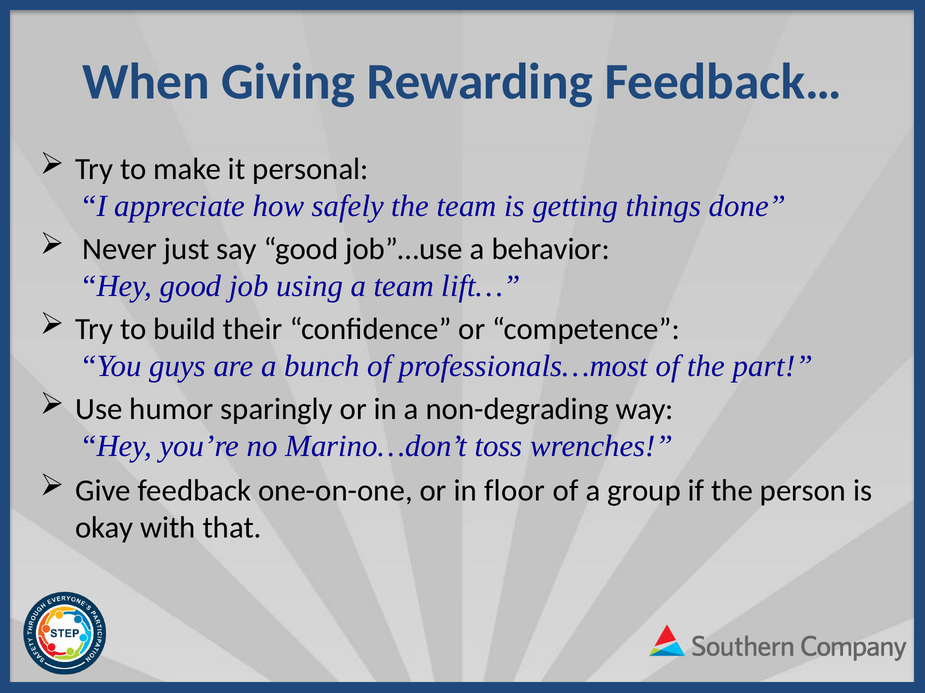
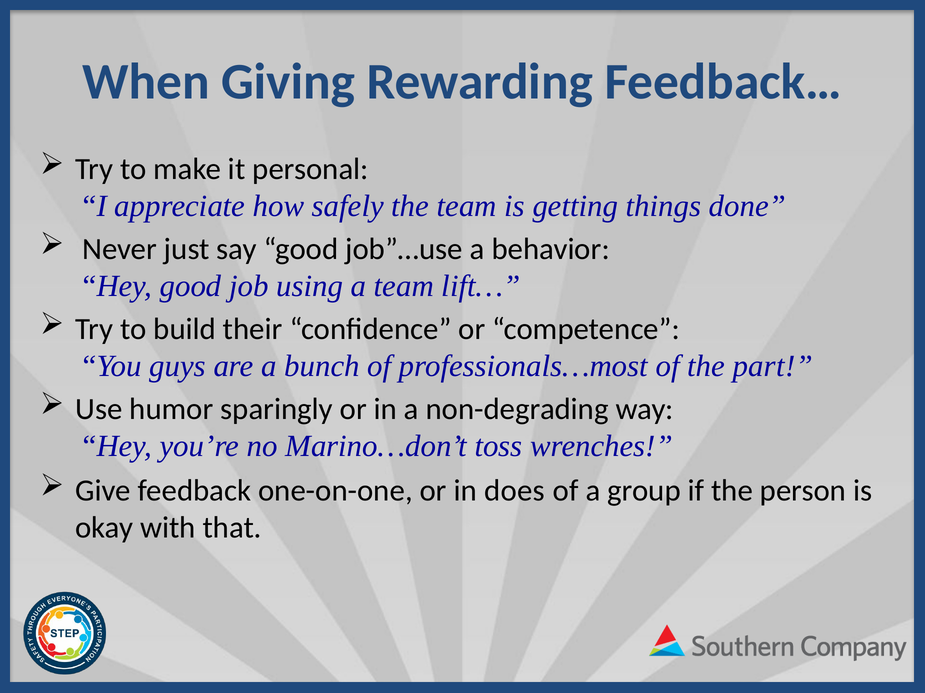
floor: floor -> does (515, 491)
